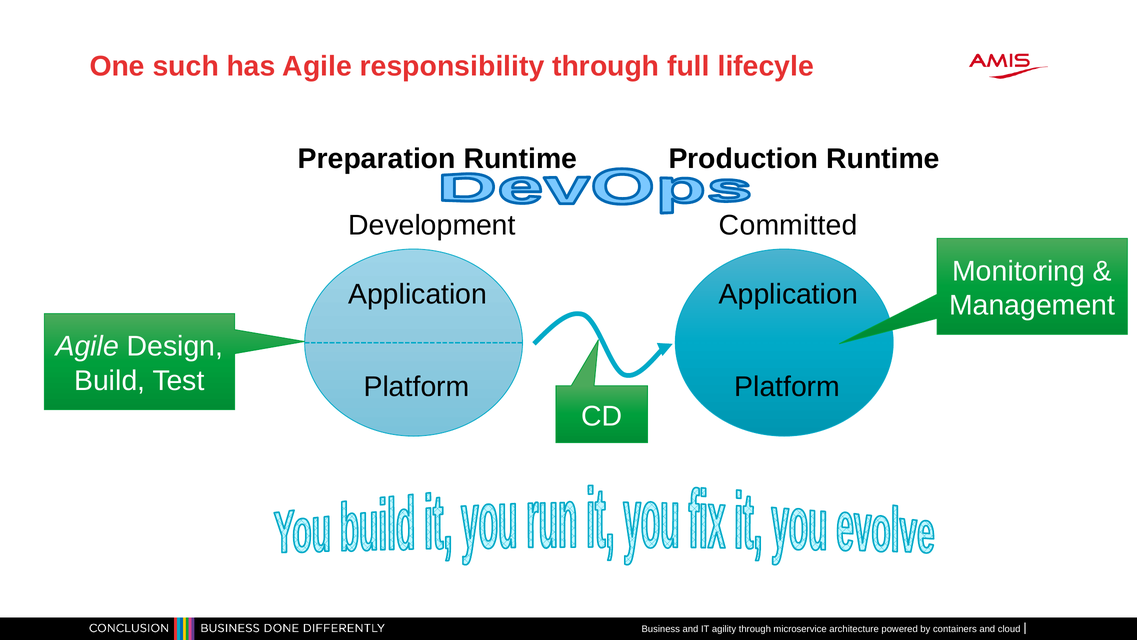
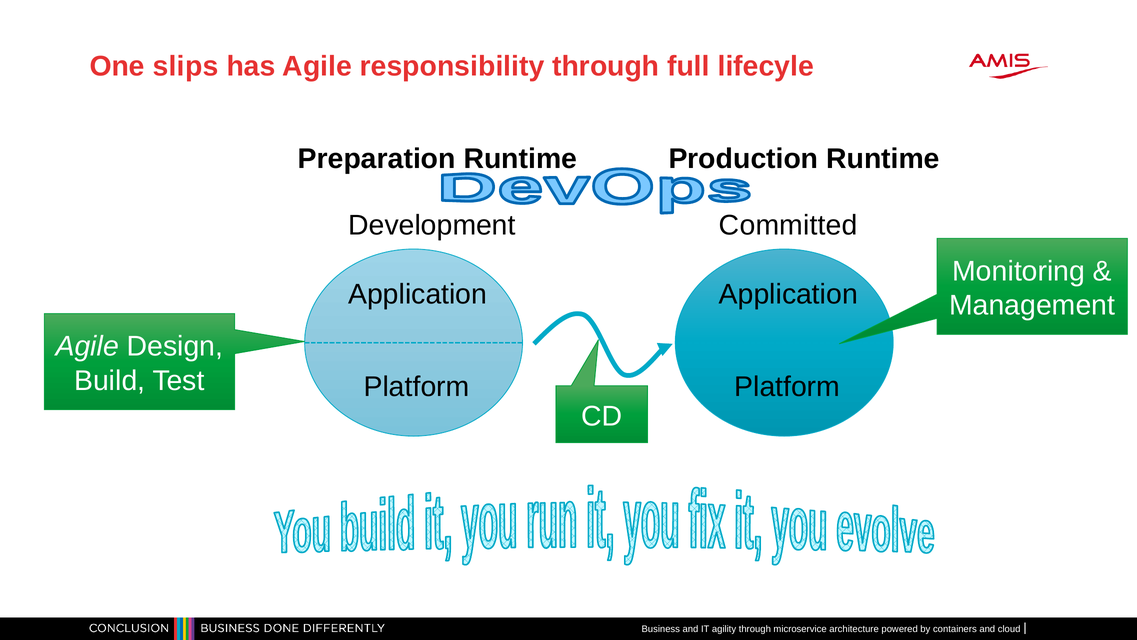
such: such -> slips (186, 66)
